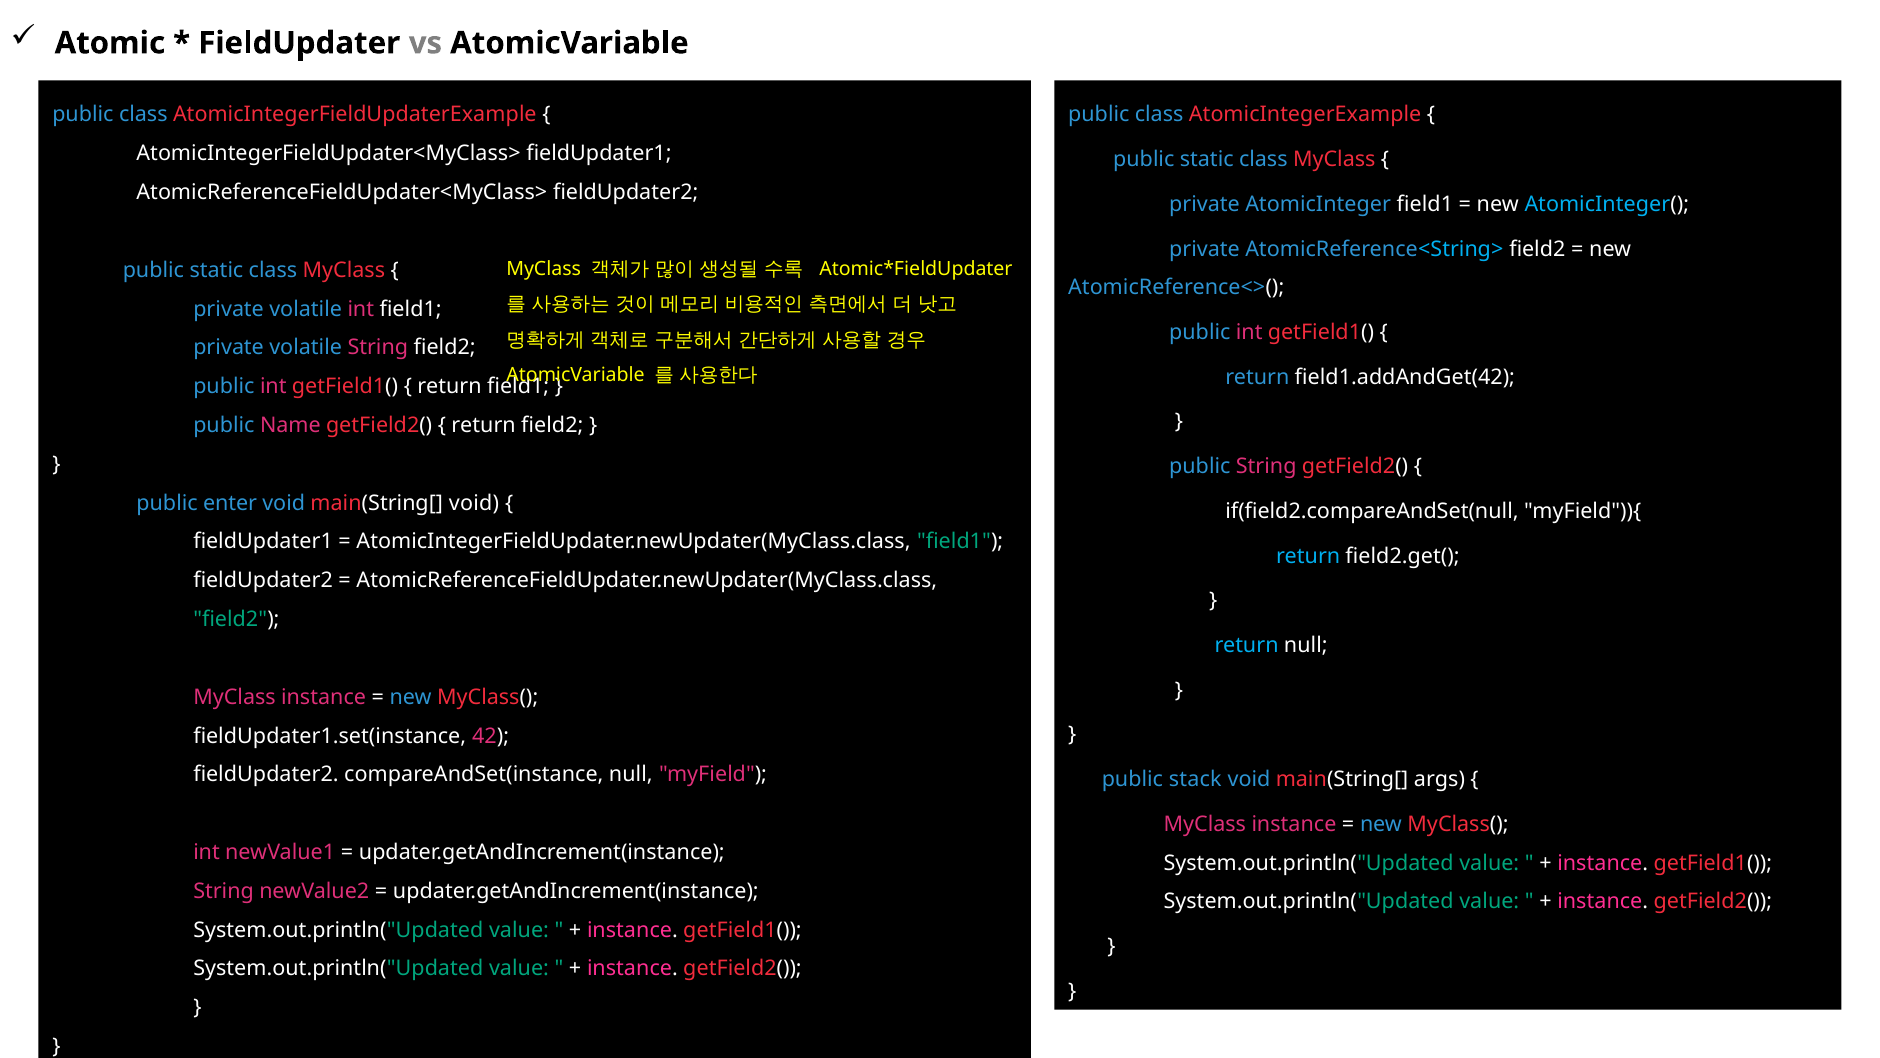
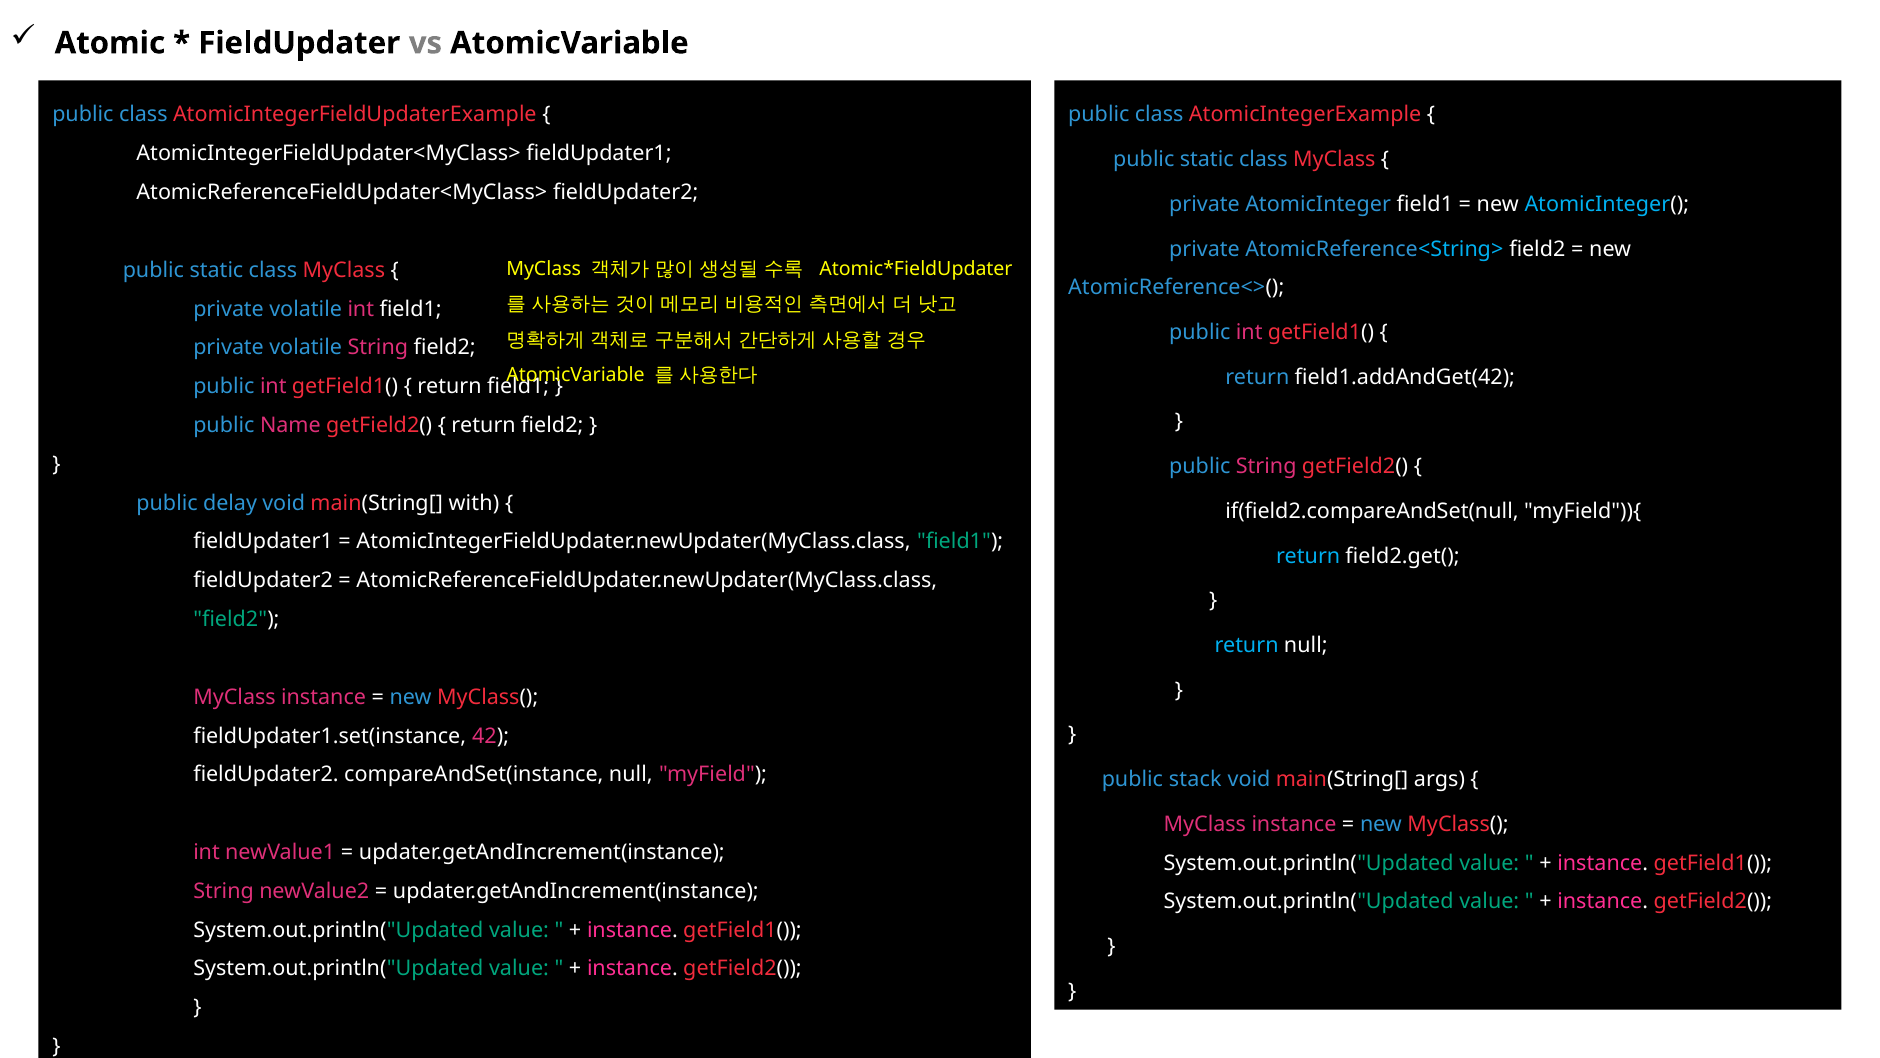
enter: enter -> delay (230, 503)
main(String[ void: void -> with (474, 503)
